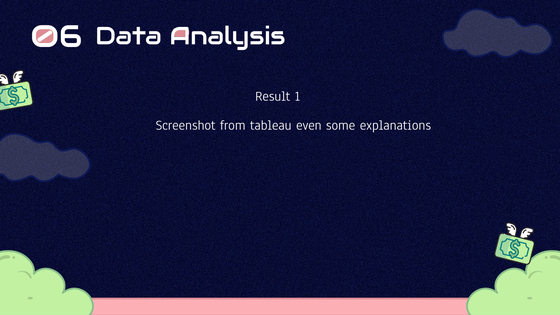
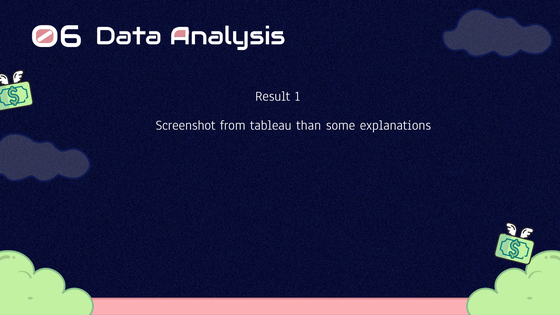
even: even -> than (309, 125)
